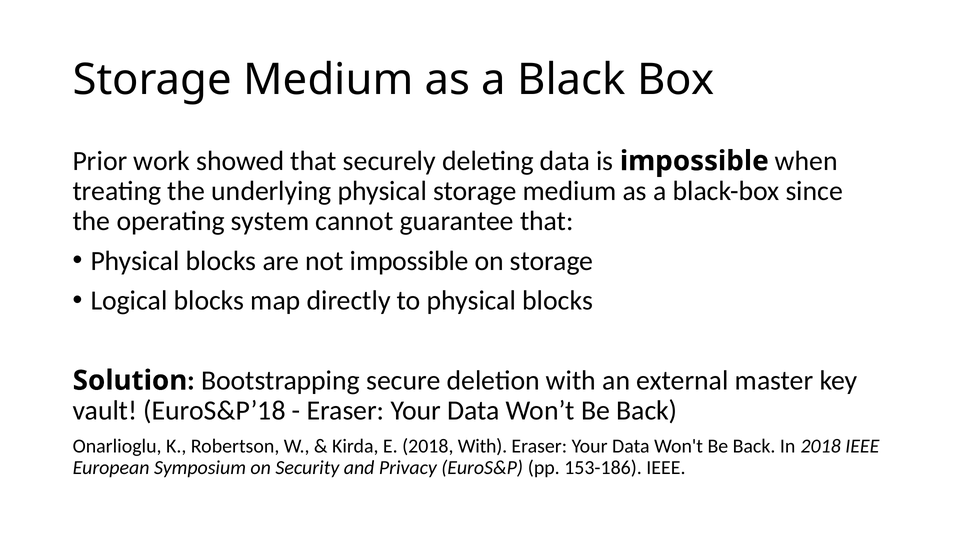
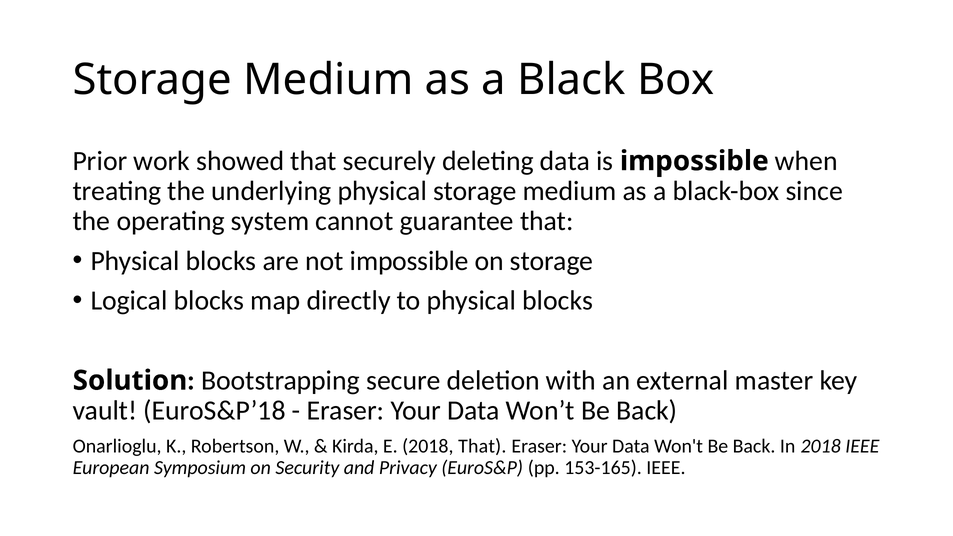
2018 With: With -> That (482, 446)
153-186: 153-186 -> 153-165 (603, 468)
